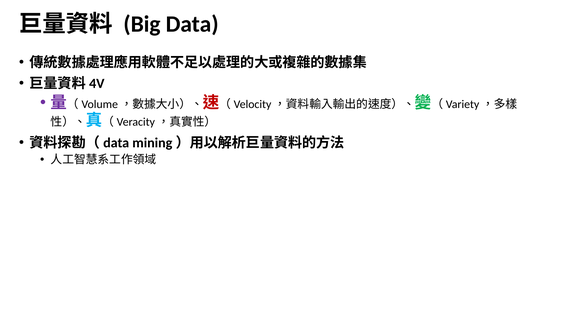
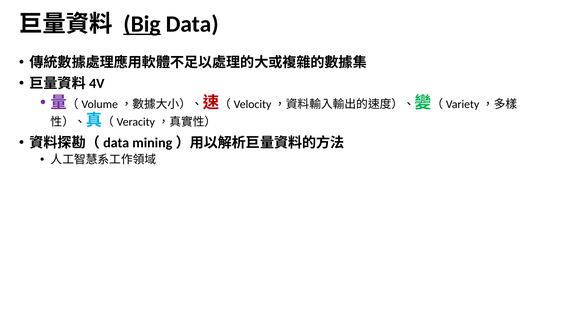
Big underline: none -> present (142, 24)
